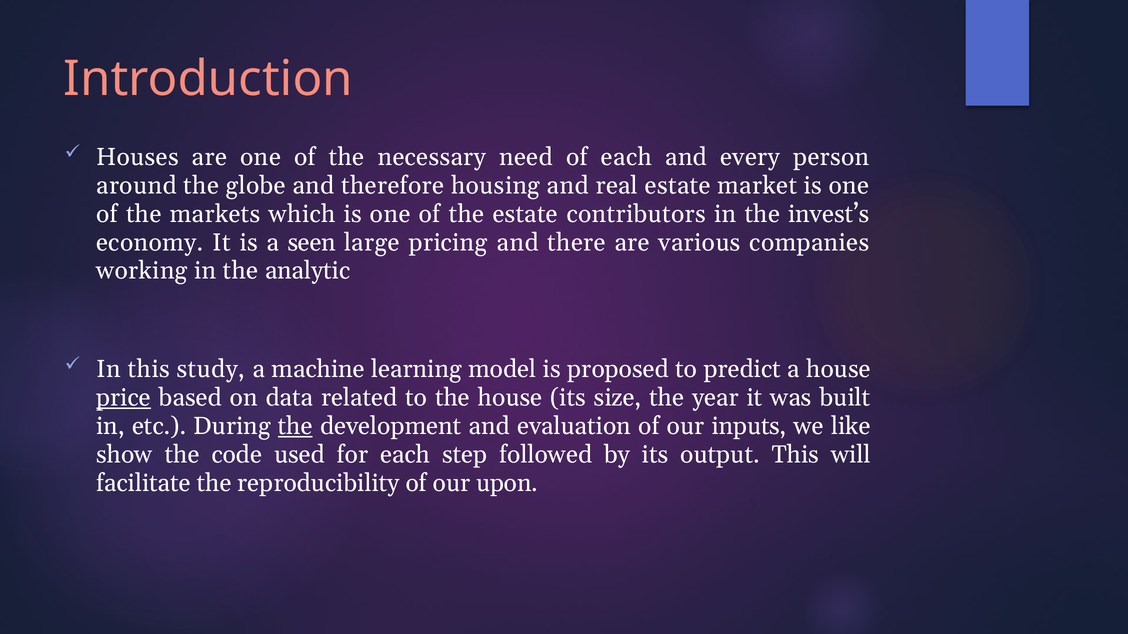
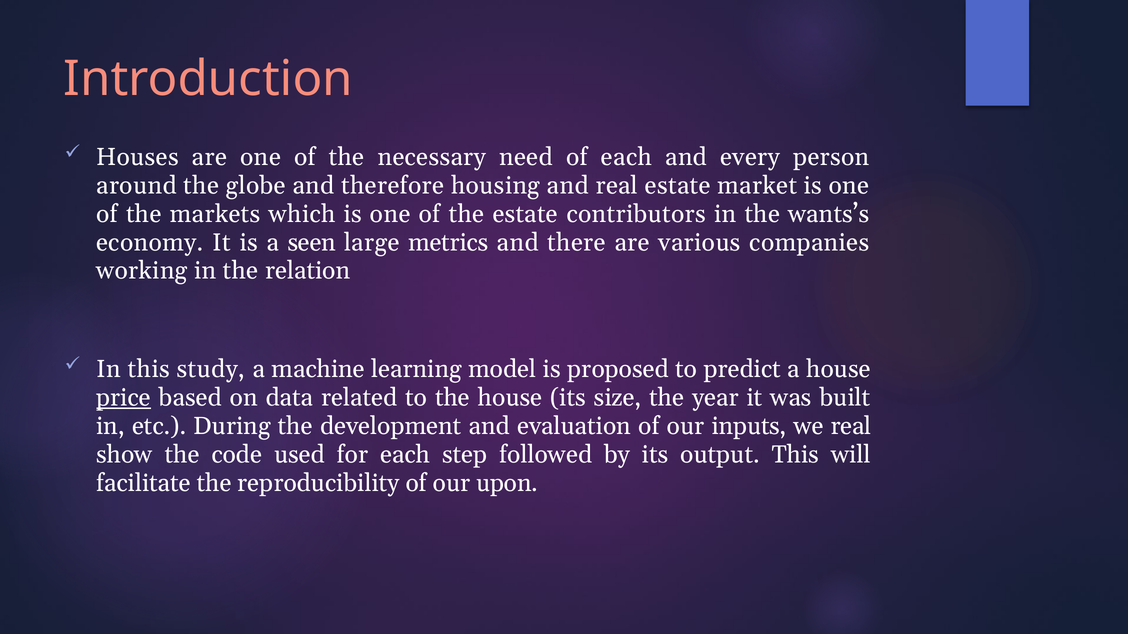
invest’s: invest’s -> wants’s (829, 214)
pricing: pricing -> metrics (448, 243)
analytic: analytic -> relation (308, 271)
the underline: present -> none (295, 426)
we like: like -> real (851, 426)
